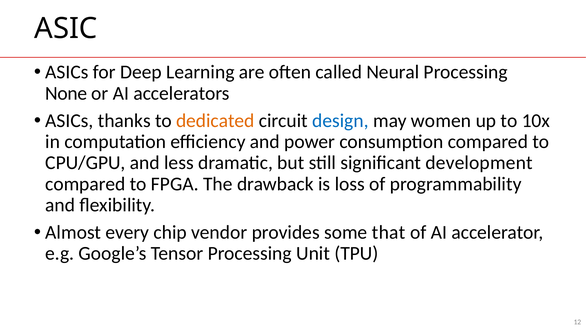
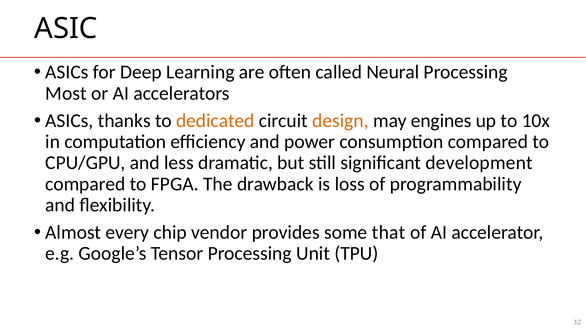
None: None -> Most (66, 93)
design colour: blue -> orange (340, 120)
women: women -> engines (441, 120)
